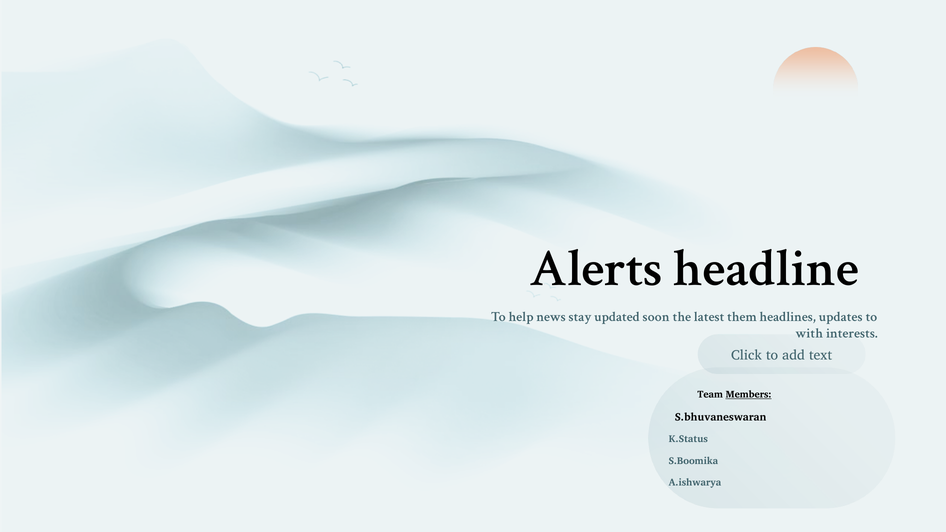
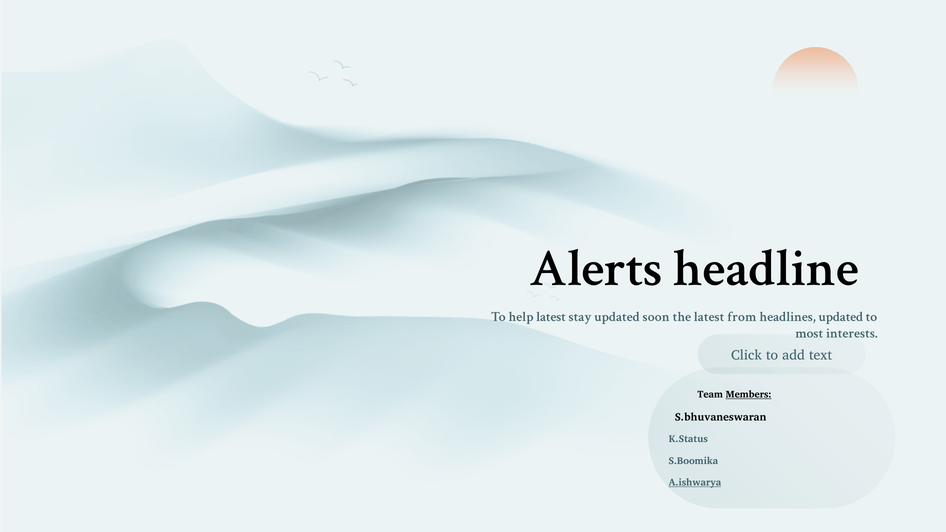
help news: news -> latest (551, 317)
them: them -> from (742, 317)
headlines updates: updates -> updated (841, 317)
with: with -> most (809, 333)
A.ishwarya underline: none -> present (695, 483)
